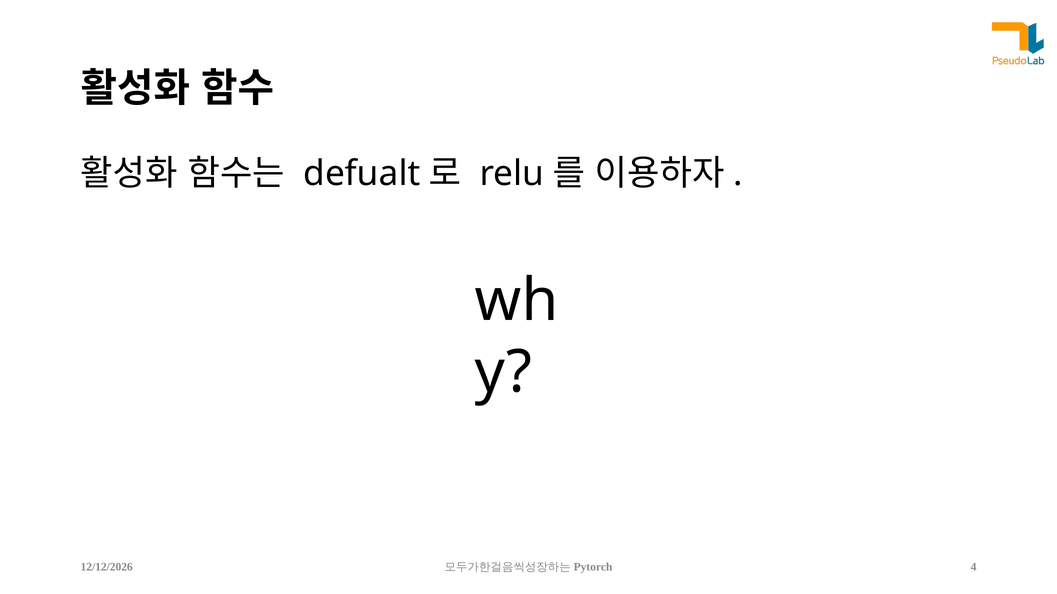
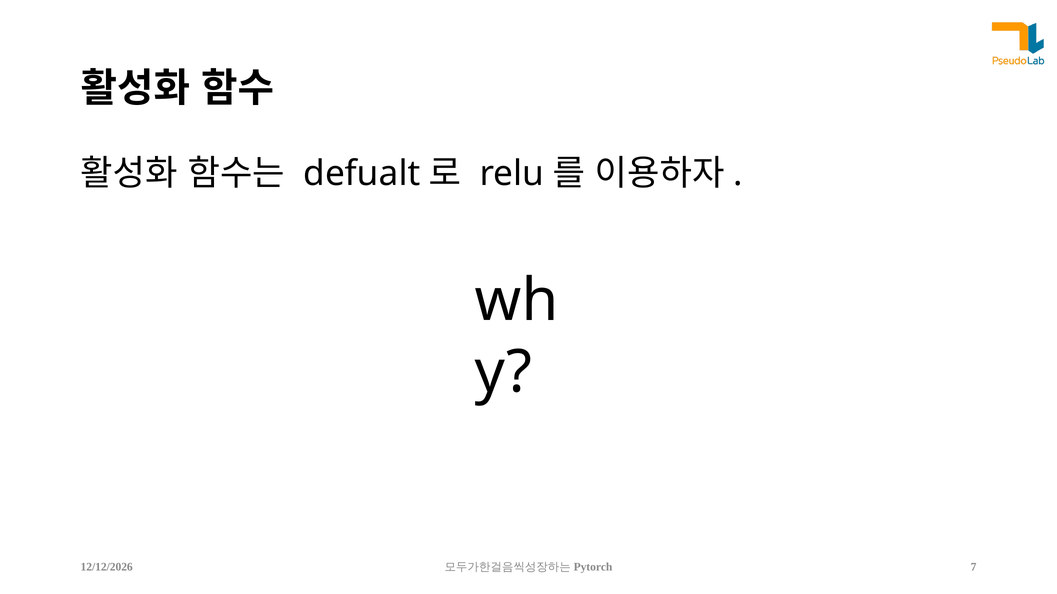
4: 4 -> 7 (974, 568)
